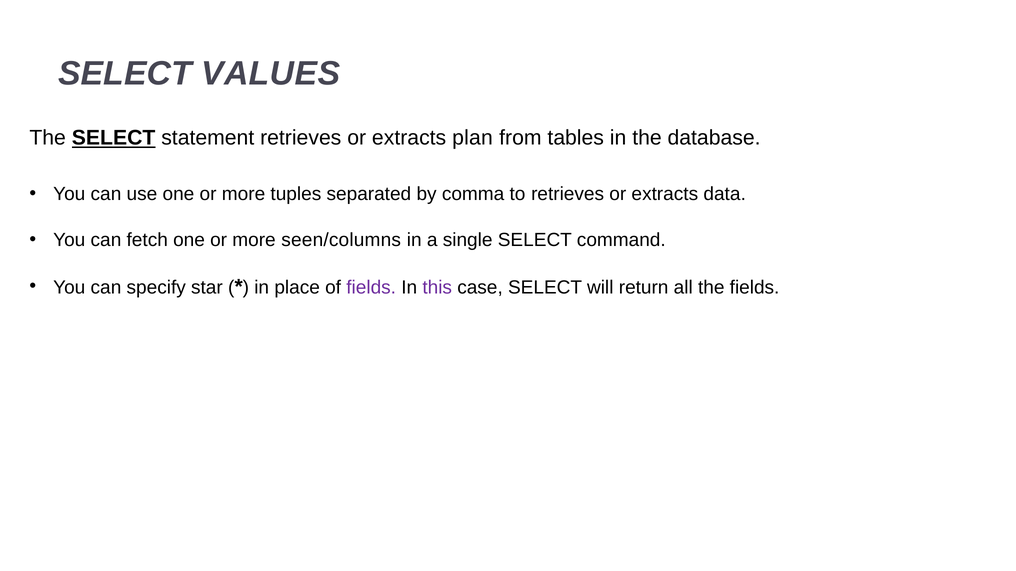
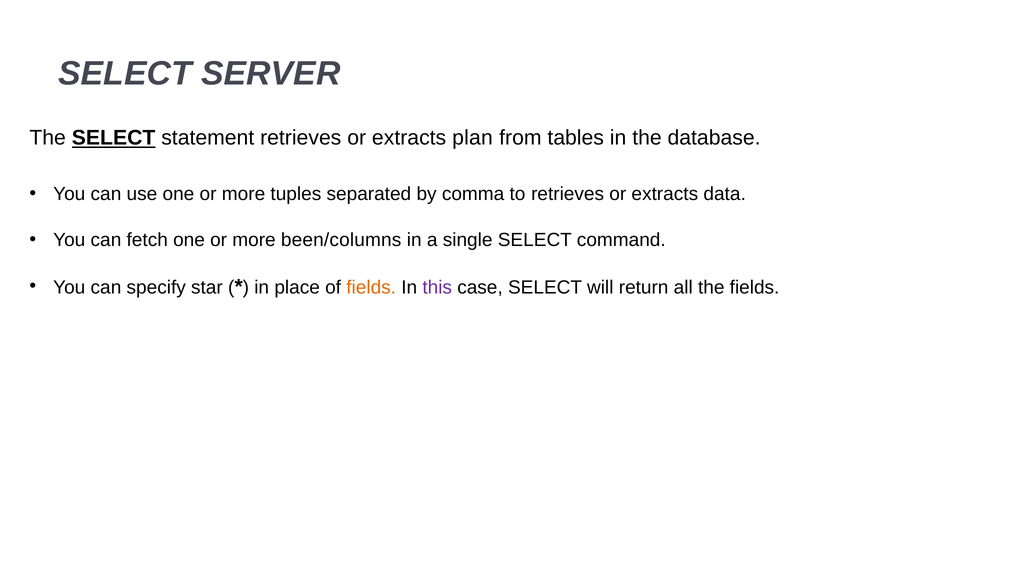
VALUES: VALUES -> SERVER (271, 74)
seen/columns: seen/columns -> been/columns (341, 240)
fields colour: purple -> orange (371, 288)
